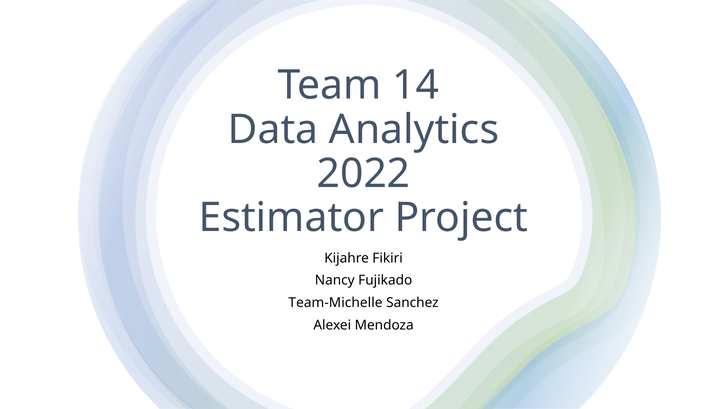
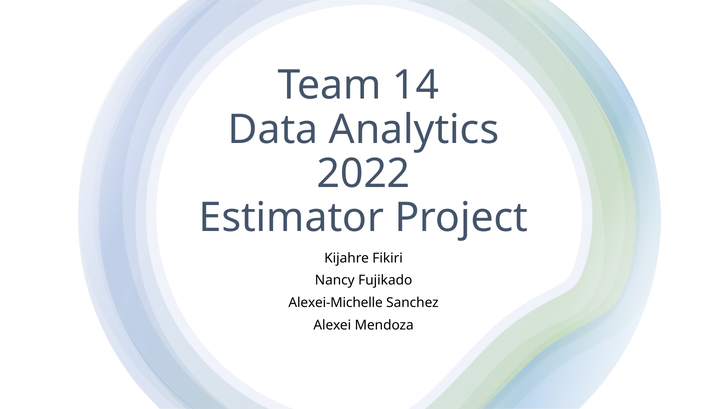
Team-Michelle: Team-Michelle -> Alexei-Michelle (336, 303)
